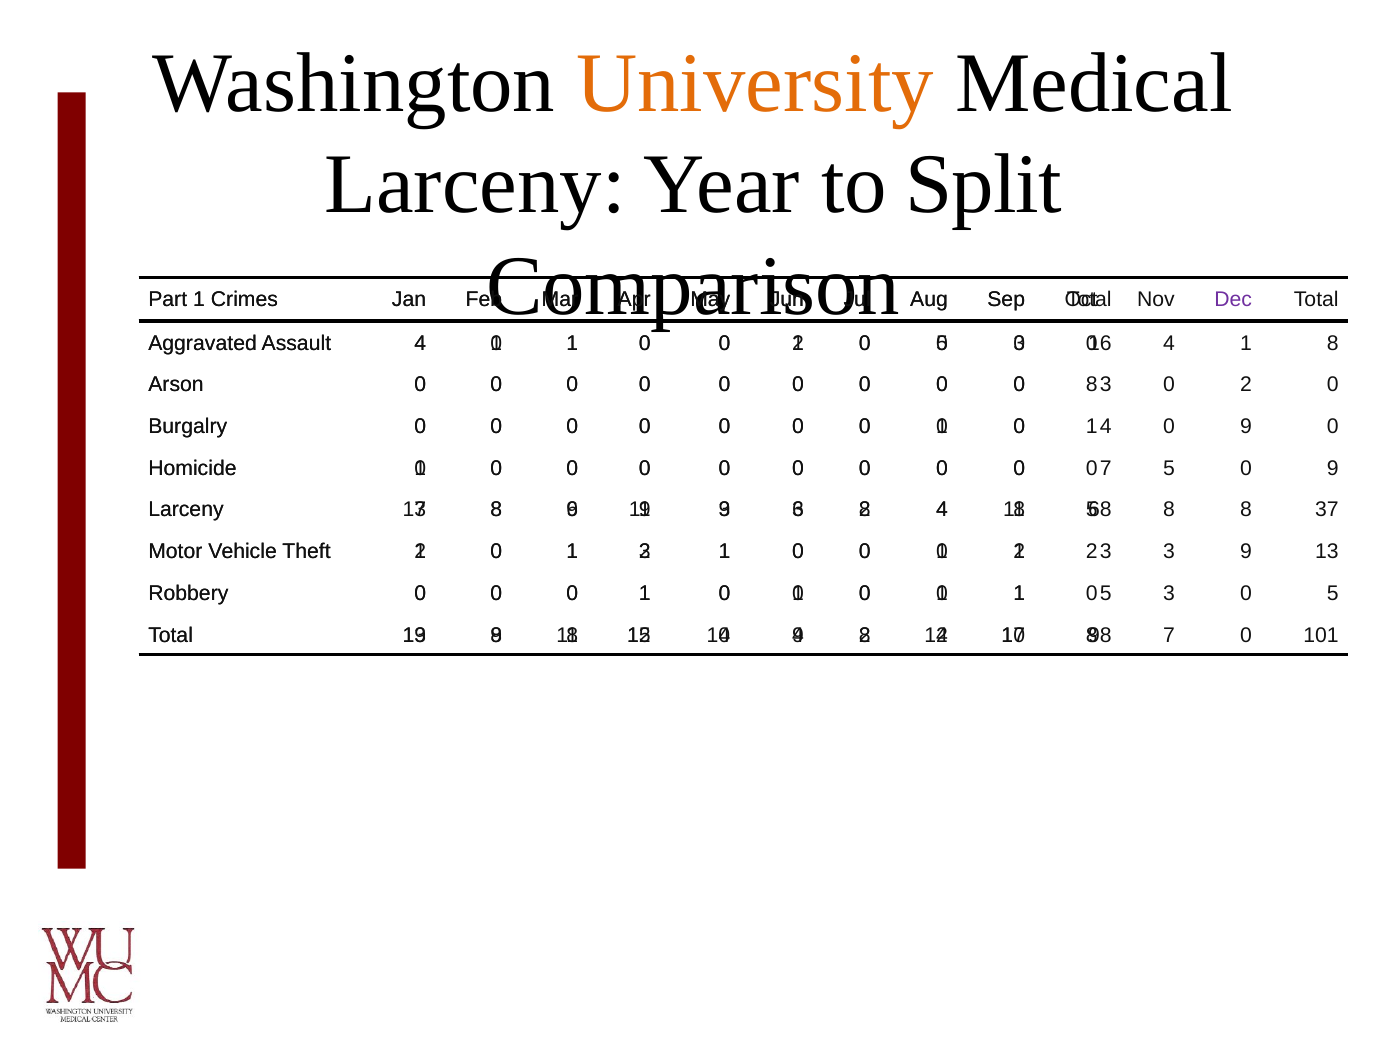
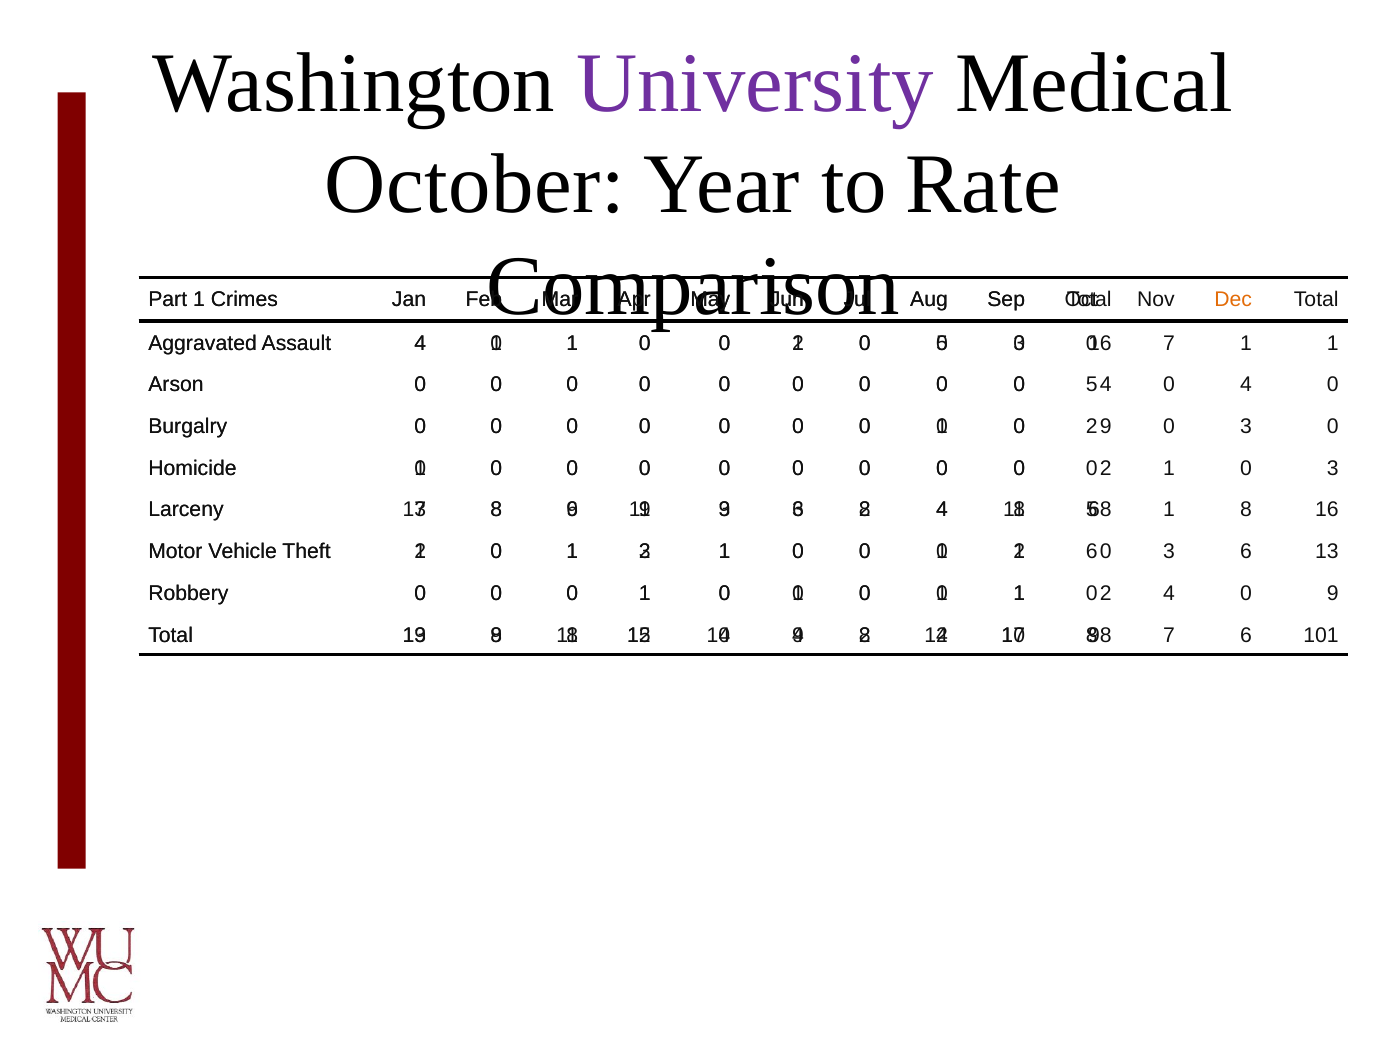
University colour: orange -> purple (755, 83)
Larceny: Larceny -> October (475, 185)
Split: Split -> Rate (983, 185)
Dec colour: purple -> orange (1233, 300)
4: 4 -> 7 (1169, 343)
8: 8 -> 1 (1333, 343)
8: 8 -> 5 (1092, 385)
3: 3 -> 4 (1106, 385)
2: 2 -> 4 (1246, 385)
1: 1 -> 2 (1092, 427)
4: 4 -> 9 (1106, 427)
9: 9 -> 3 (1246, 427)
7: 7 -> 2 (1106, 468)
5: 5 -> 1 (1169, 468)
9: 9 -> 3 (1333, 468)
8: 8 -> 1 (1169, 510)
8 37: 37 -> 16 (1327, 510)
2: 2 -> 6 (1092, 552)
3: 3 -> 0 (1106, 552)
3 9: 9 -> 6 (1246, 552)
5: 5 -> 2 (1106, 594)
3: 3 -> 4 (1169, 594)
5: 5 -> 9 (1333, 594)
7 0: 0 -> 6 (1246, 635)
